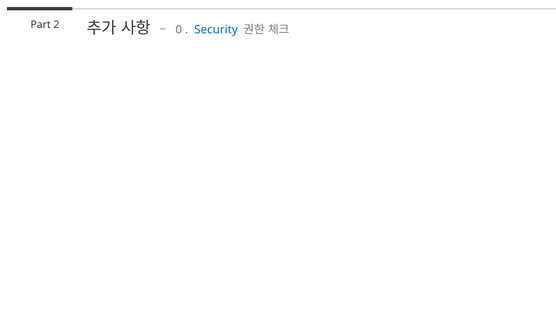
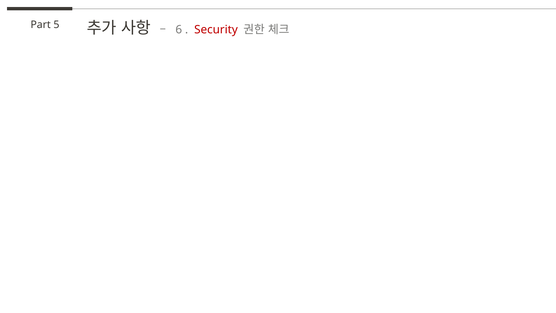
0: 0 -> 6 (179, 29)
Security colour: blue -> red (216, 29)
2: 2 -> 5 (56, 25)
